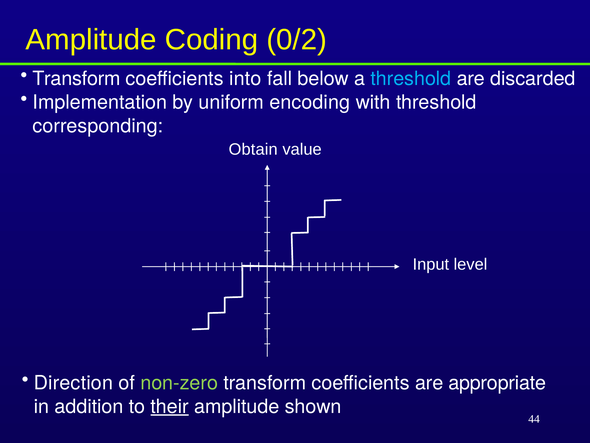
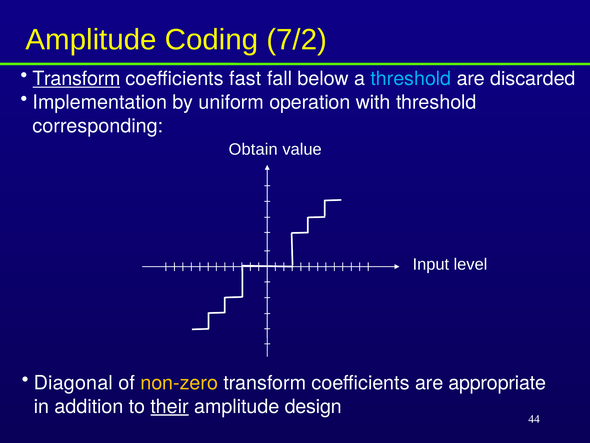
0/2: 0/2 -> 7/2 (297, 40)
Transform underline: none -> present (76, 79)
into: into -> fast (245, 79)
encoding: encoding -> operation (310, 102)
Direction: Direction -> Diagonal (73, 382)
non-zero colour: light green -> yellow (179, 382)
shown: shown -> design (313, 406)
